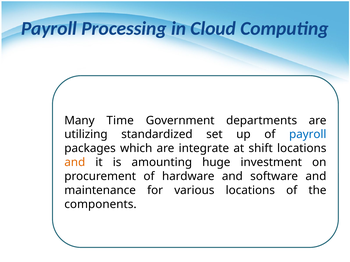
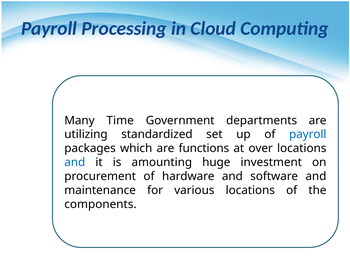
integrate: integrate -> functions (204, 149)
shift: shift -> over (261, 149)
and colour: orange -> blue (75, 163)
